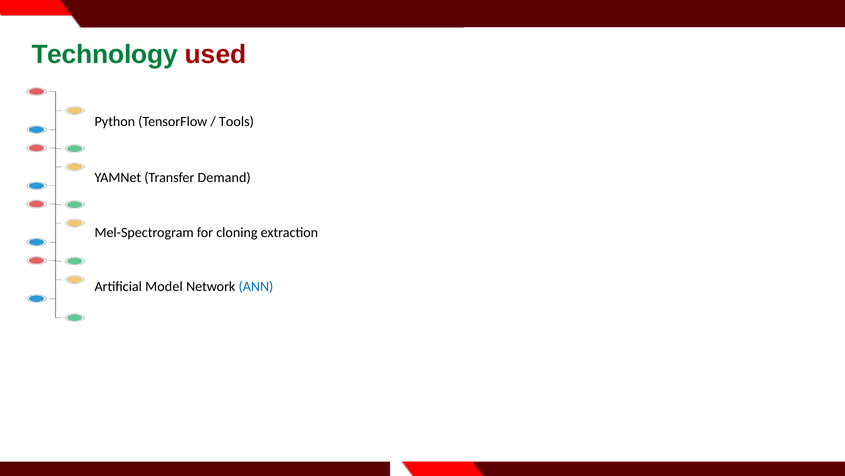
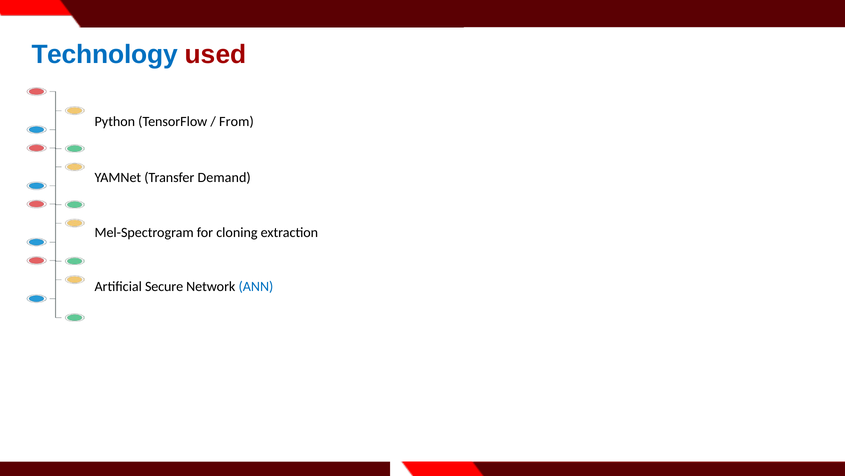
Technology colour: green -> blue (105, 54)
Tools: Tools -> From (236, 122)
Model: Model -> Secure (164, 286)
